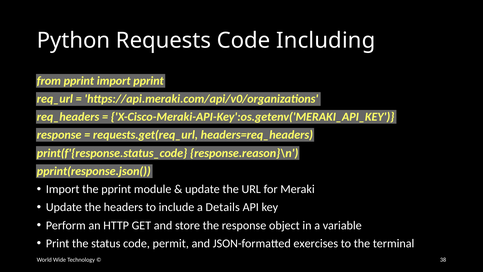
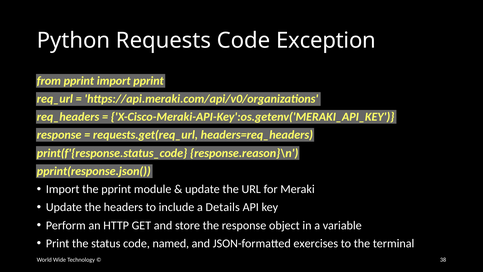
Including: Including -> Exception (326, 41)
permit: permit -> named (171, 243)
